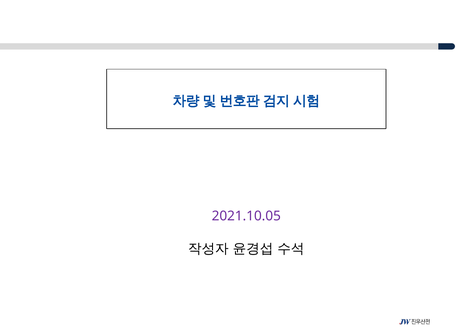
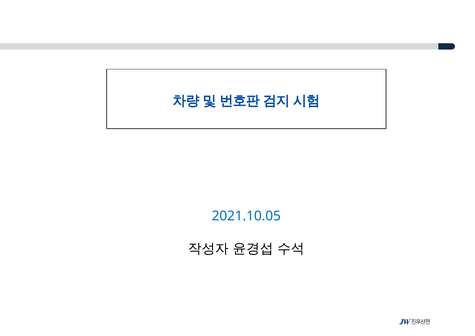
2021.10.05 colour: purple -> blue (246, 216)
